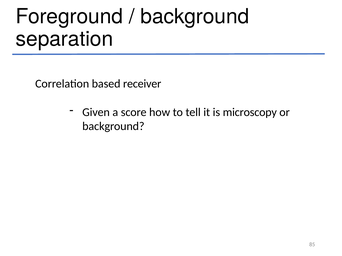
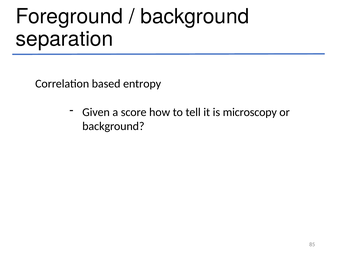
receiver: receiver -> entropy (142, 84)
